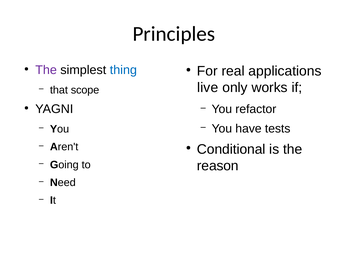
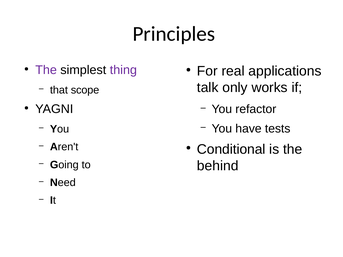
thing colour: blue -> purple (123, 70)
live: live -> talk (208, 88)
reason: reason -> behind (218, 166)
